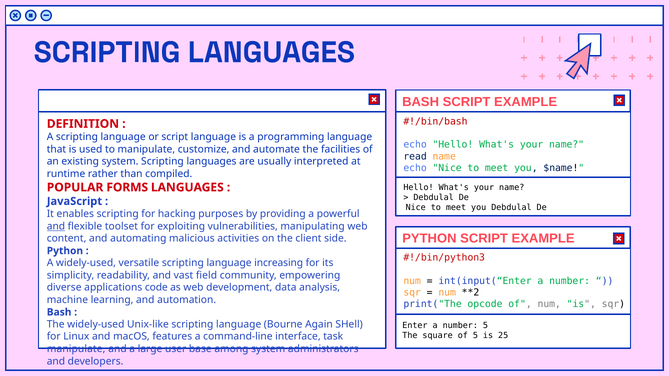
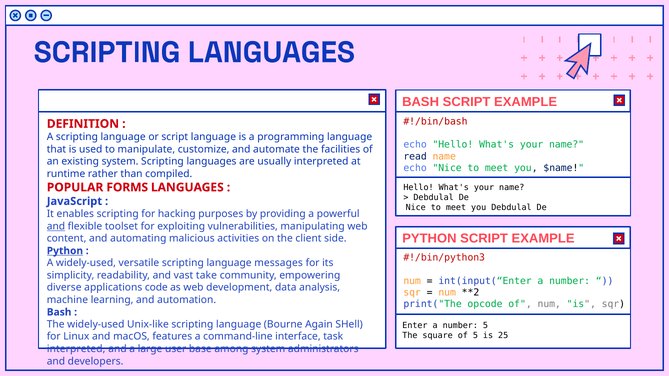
Python underline: none -> present (65, 251)
increasing: increasing -> messages (279, 263)
field: field -> take (206, 276)
manipulate: manipulate -> interpreted (76, 349)
